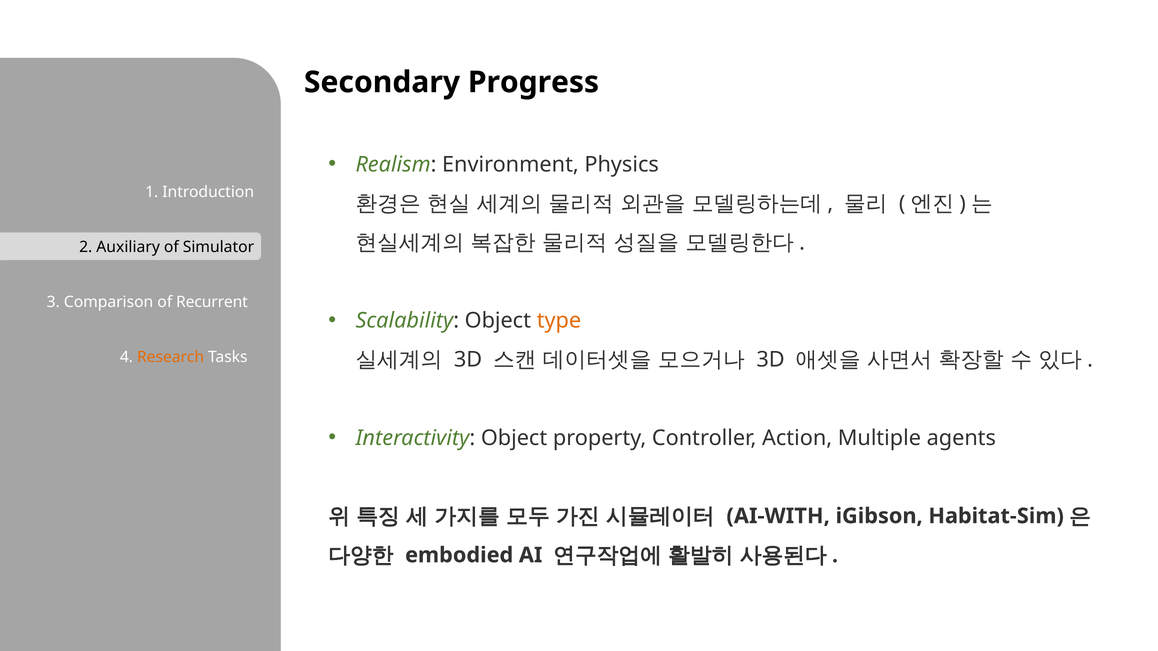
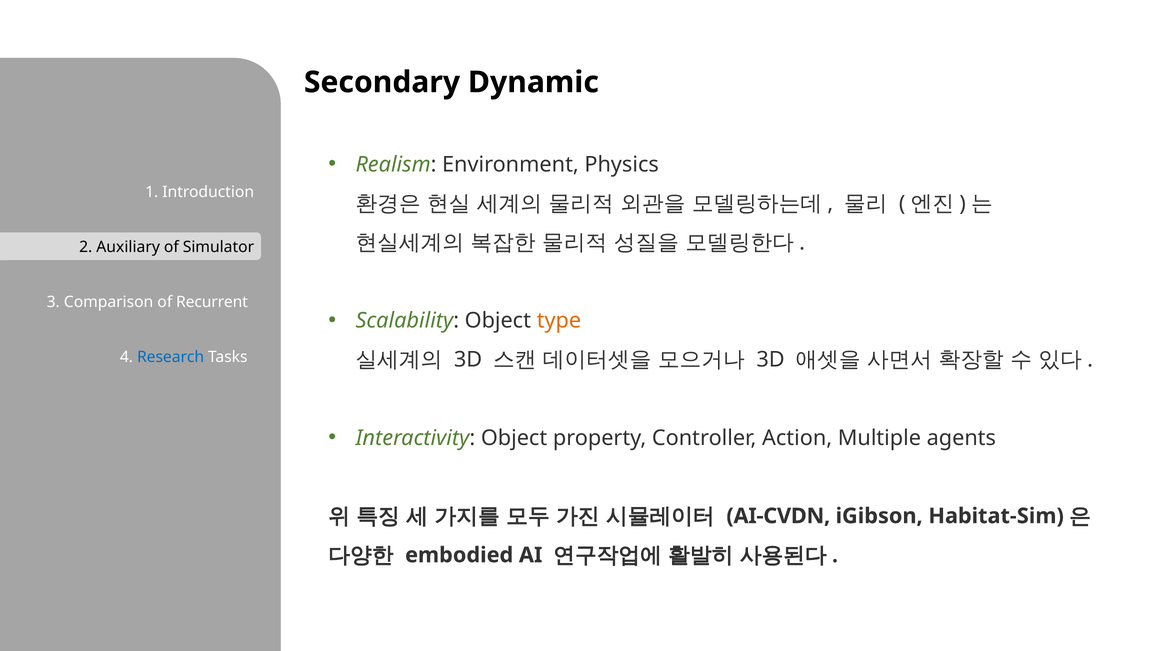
Progress: Progress -> Dynamic (533, 82)
Research colour: orange -> blue (171, 357)
AI-WITH: AI-WITH -> AI-CVDN (778, 516)
